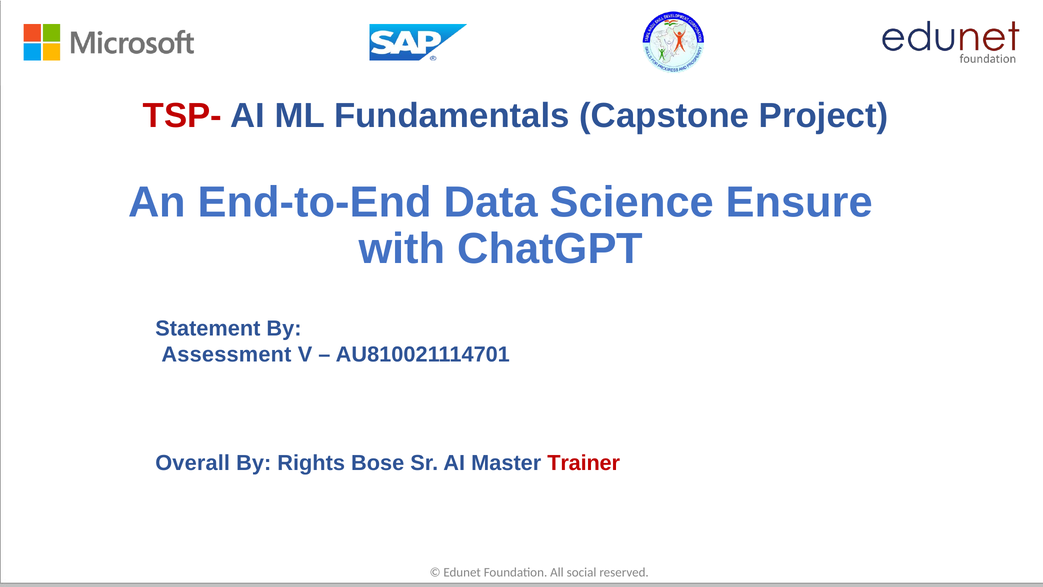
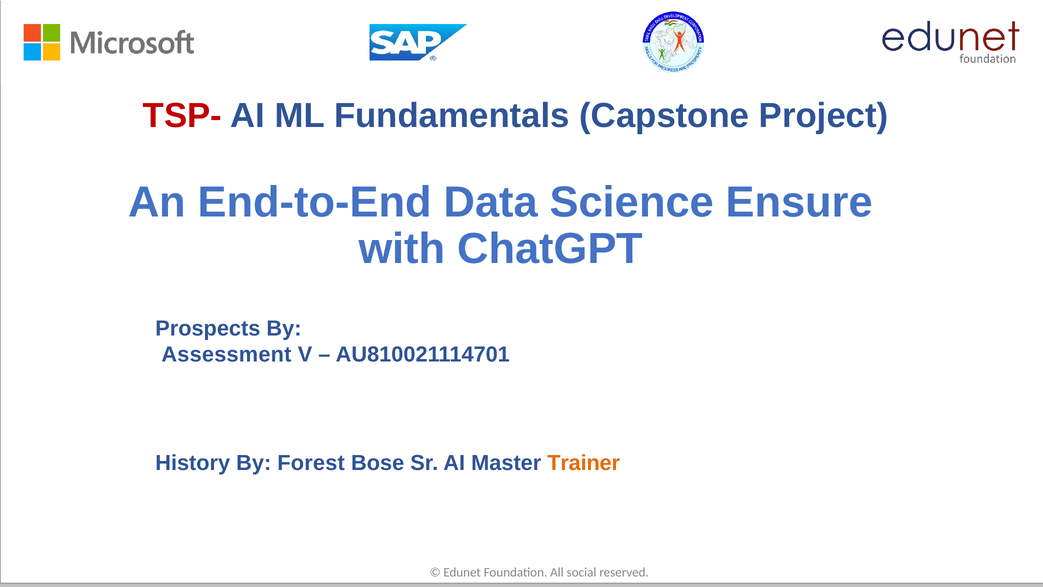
Statement: Statement -> Prospects (208, 328)
Overall: Overall -> History (193, 463)
Rights: Rights -> Forest (311, 463)
Trainer colour: red -> orange (584, 463)
